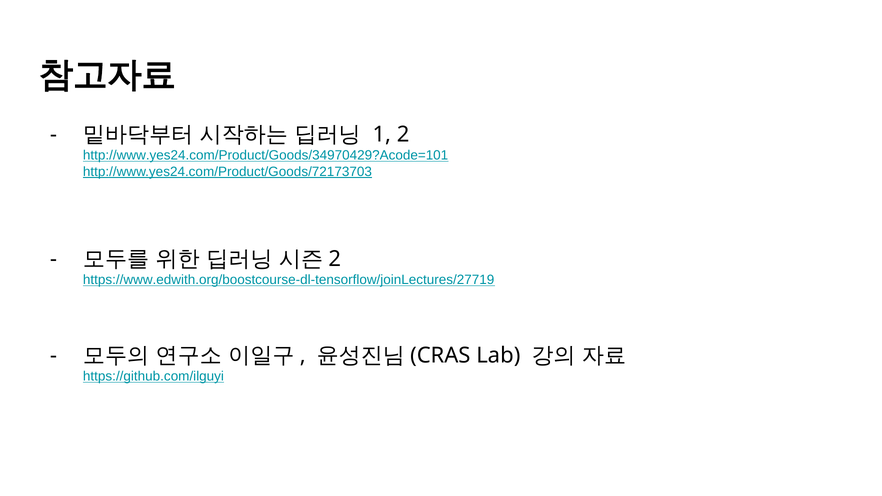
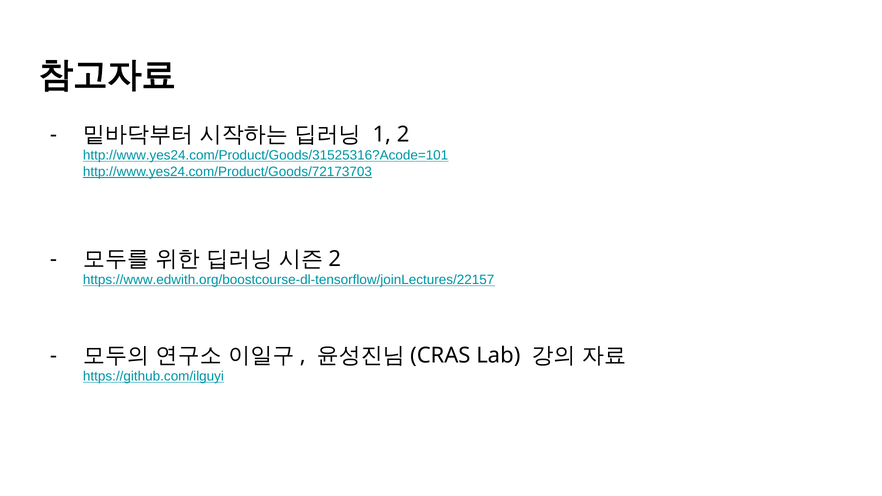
http://www.yes24.com/Product/Goods/34970429?Acode=101: http://www.yes24.com/Product/Goods/34970429?Acode=101 -> http://www.yes24.com/Product/Goods/31525316?Acode=101 (266, 155)
https://www.edwith.org/boostcourse-dl-tensorflow/joinLectures/27719: https://www.edwith.org/boostcourse-dl-tensorflow/joinLectures/27719 -> https://www.edwith.org/boostcourse-dl-tensorflow/joinLectures/22157 (289, 280)
